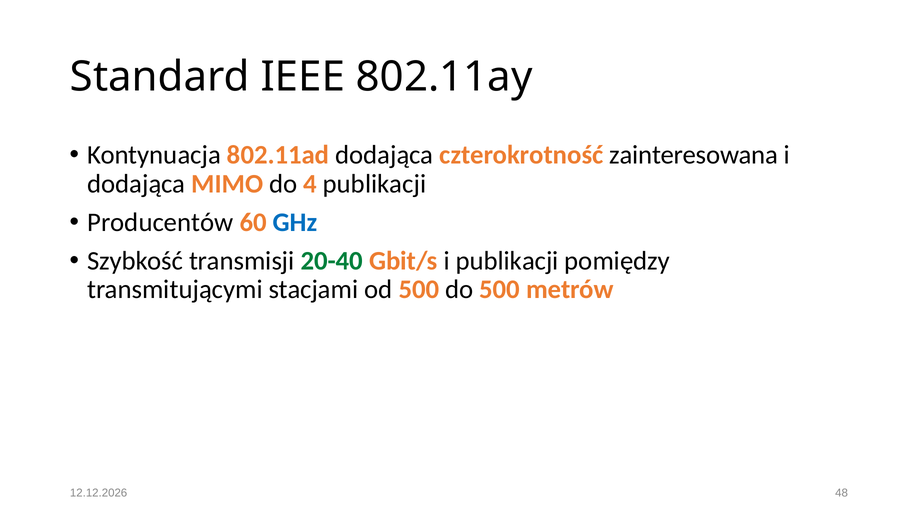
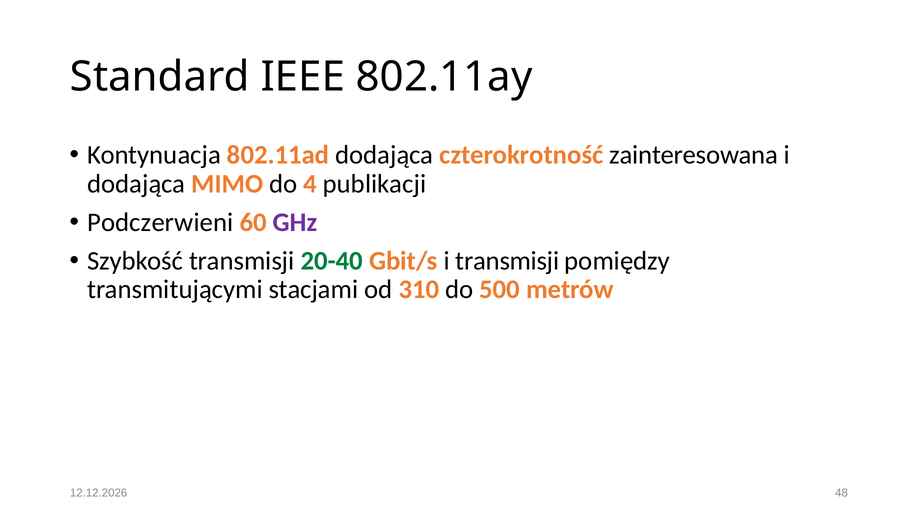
Producentów: Producentów -> Podczerwieni (160, 222)
GHz colour: blue -> purple (295, 222)
i publikacji: publikacji -> transmisji (507, 261)
od 500: 500 -> 310 (419, 290)
